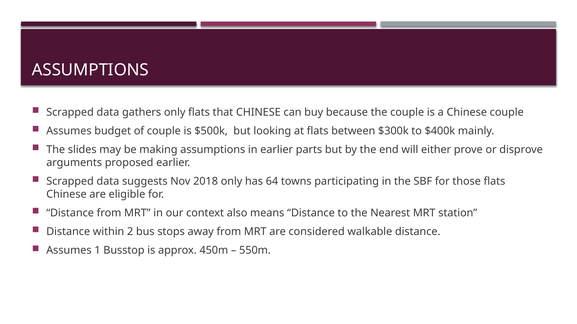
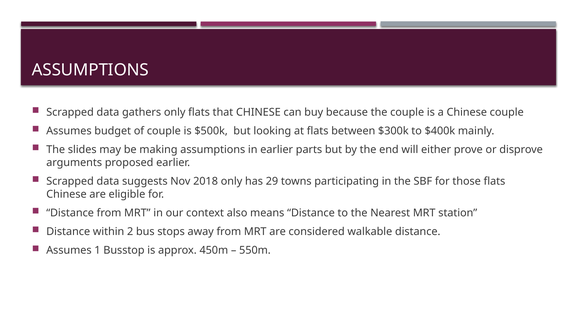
64: 64 -> 29 (272, 182)
